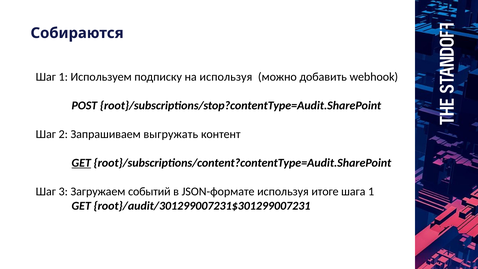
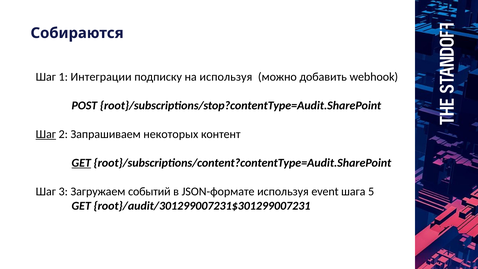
Используем: Используем -> Интеграции (101, 77)
Шаг underline: none -> present (46, 134)
выгружать: выгружать -> некоторых (171, 134)
итоге: итоге -> event (325, 191)
шага 1: 1 -> 5 (371, 191)
